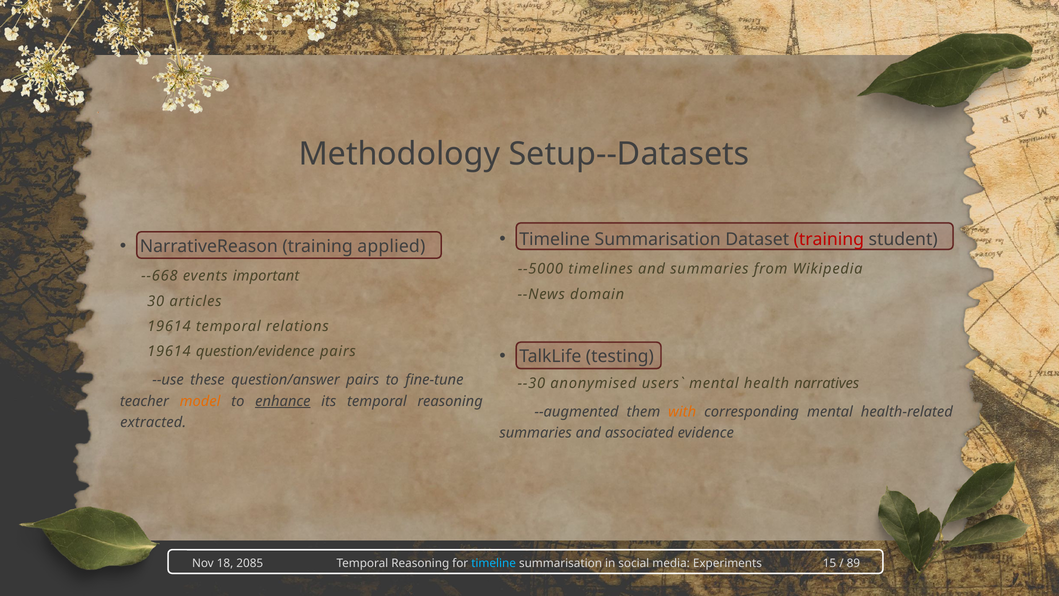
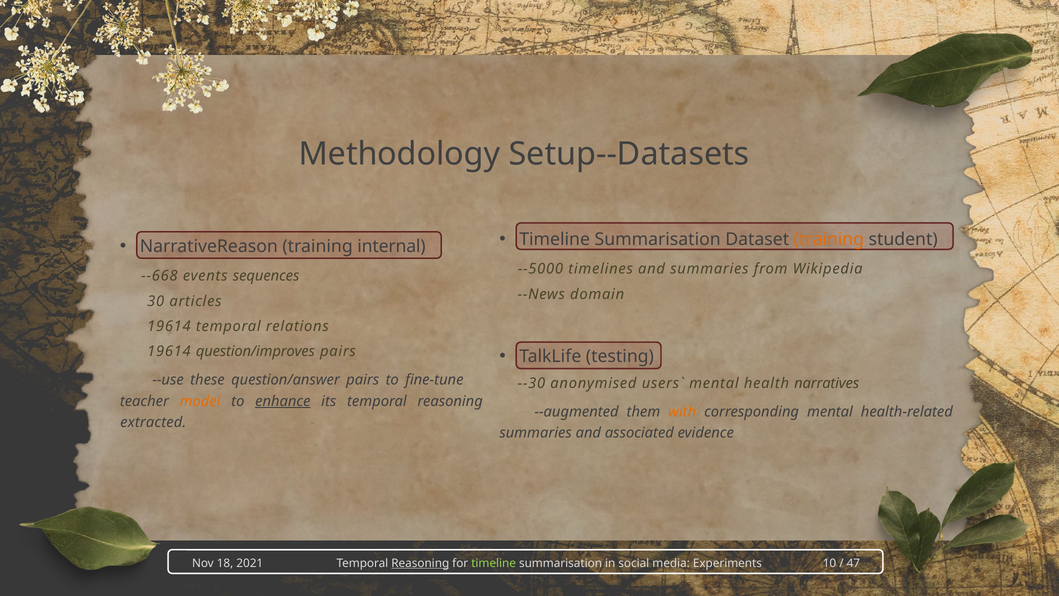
training colour: red -> orange (829, 239)
applied: applied -> internal (391, 246)
important: important -> sequences (266, 276)
question/evidence: question/evidence -> question/improves (255, 351)
2085: 2085 -> 2021 (250, 563)
Reasoning underline: none -> present (420, 563)
timeline colour: light blue -> light green (494, 563)
15: 15 -> 10 (829, 563)
89: 89 -> 47 (853, 563)
